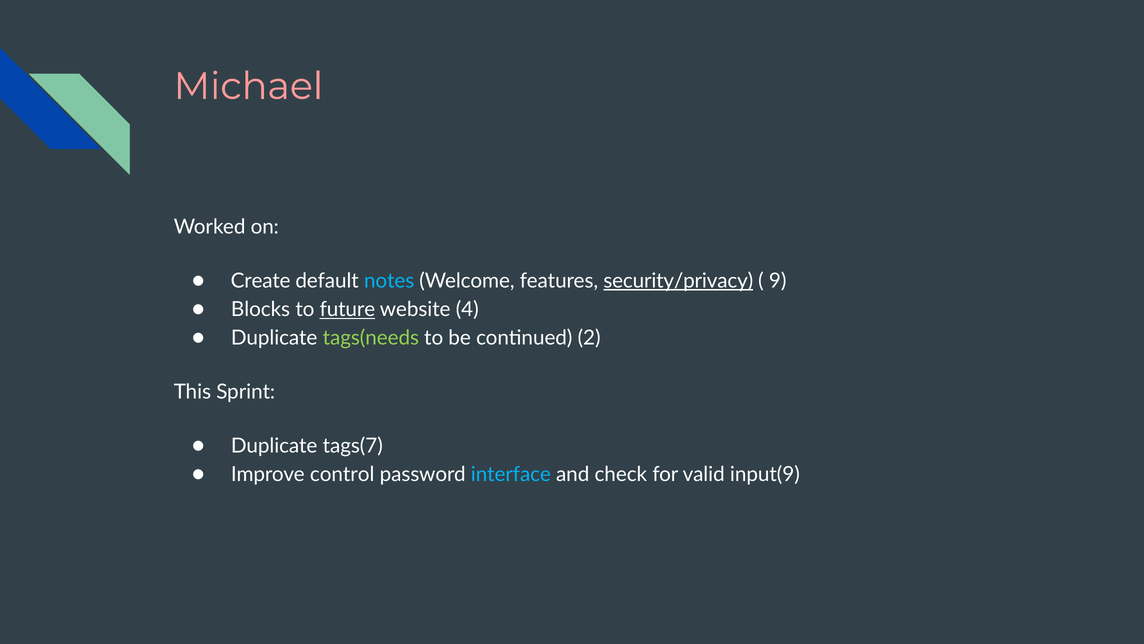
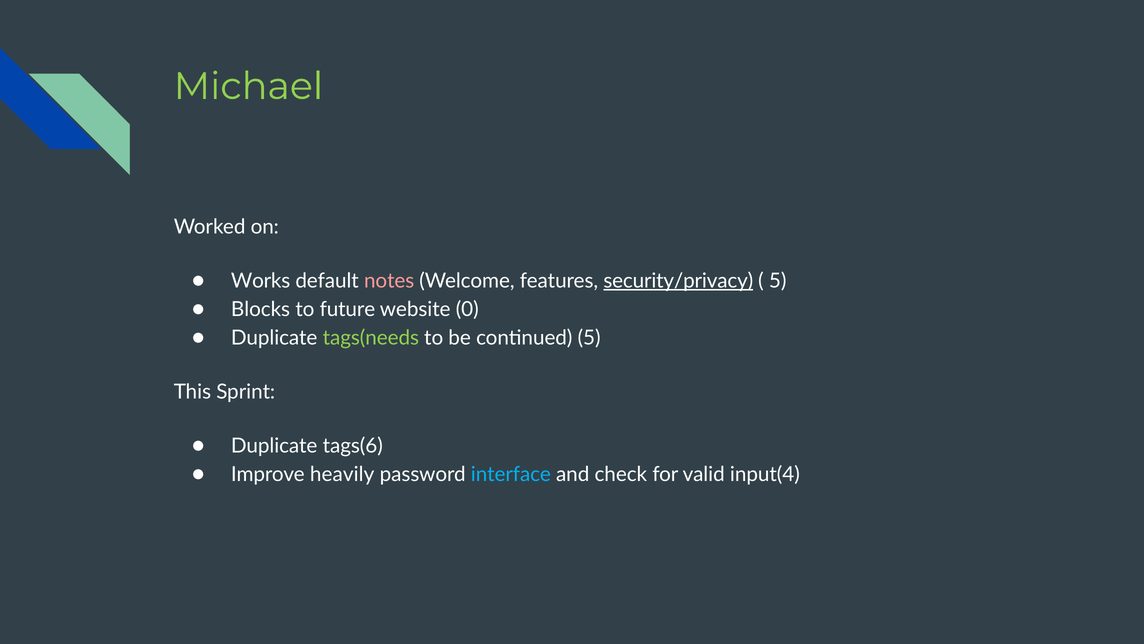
Michael colour: pink -> light green (248, 86)
Create: Create -> Works (261, 281)
notes colour: light blue -> pink (389, 281)
9: 9 -> 5 (778, 281)
future underline: present -> none (347, 309)
4: 4 -> 0 (467, 309)
continued 2: 2 -> 5 (589, 338)
tags(7: tags(7 -> tags(6 (353, 446)
control: control -> heavily (342, 474)
input(9: input(9 -> input(4 (765, 474)
